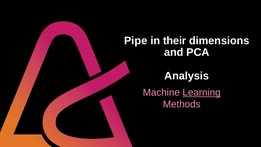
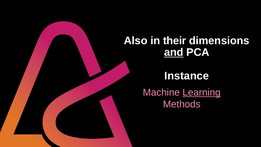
Pipe: Pipe -> Also (136, 41)
and underline: none -> present (174, 52)
Analysis: Analysis -> Instance (187, 76)
